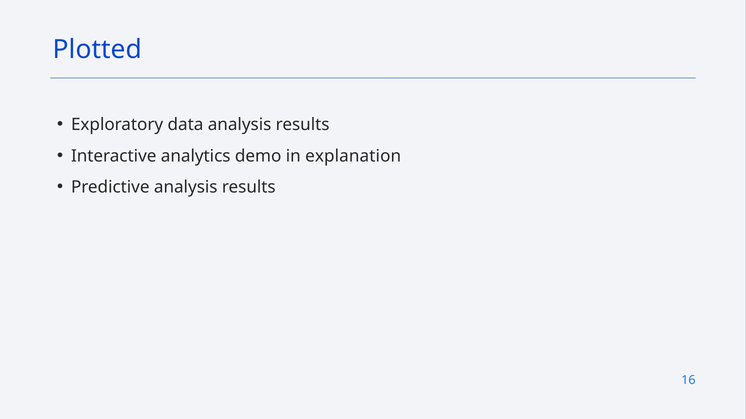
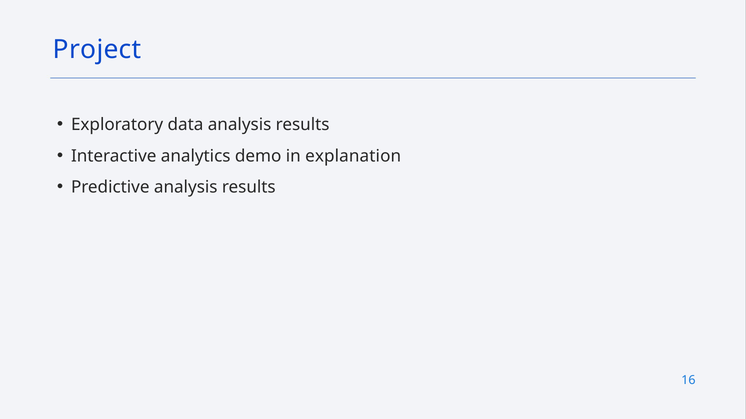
Plotted: Plotted -> Project (97, 50)
